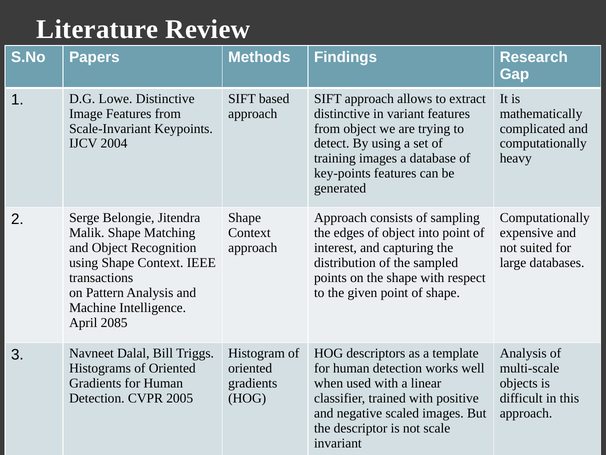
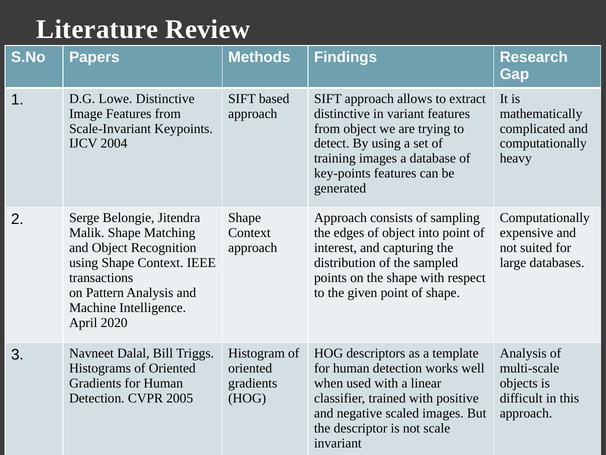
2085: 2085 -> 2020 (114, 322)
